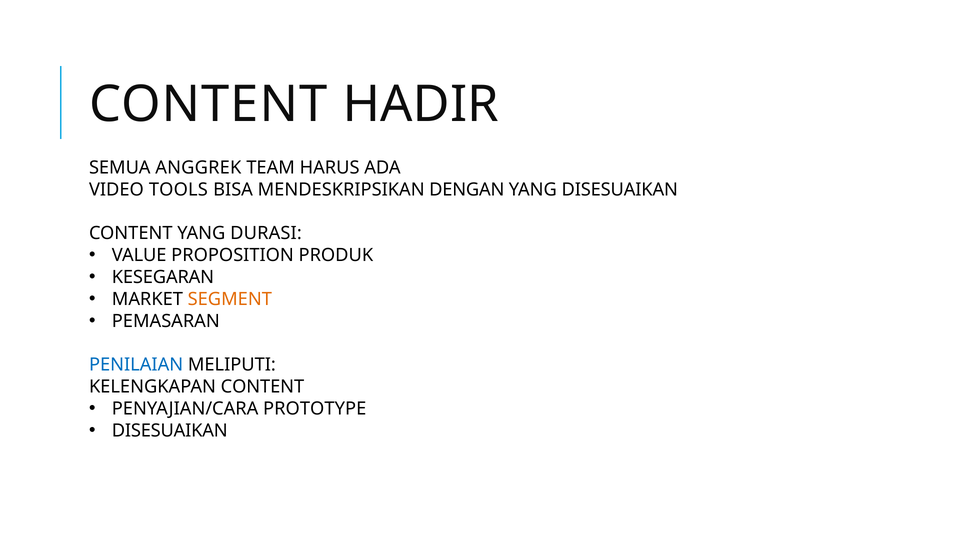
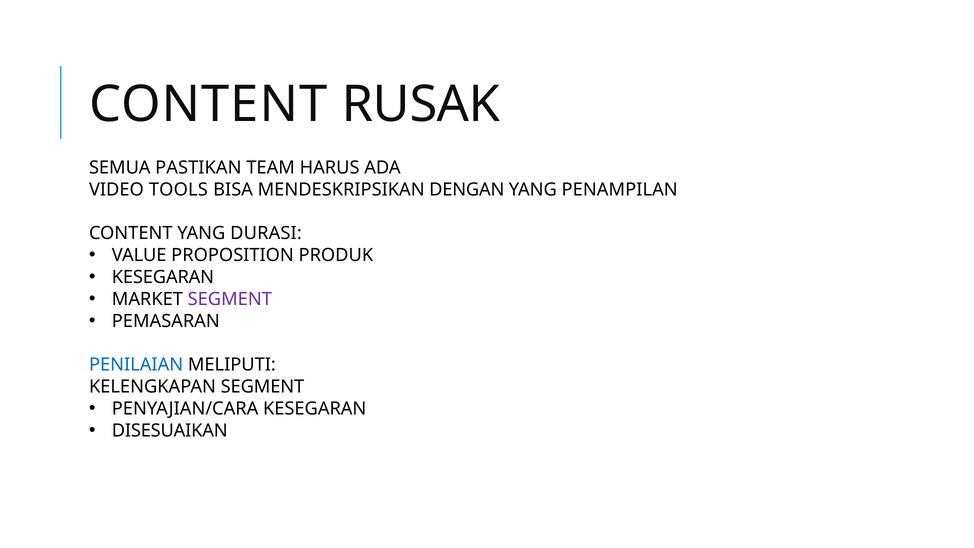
HADIR: HADIR -> RUSAK (421, 105)
ANGGREK: ANGGREK -> PASTIKAN (198, 168)
YANG DISESUAIKAN: DISESUAIKAN -> PENAMPILAN (620, 190)
SEGMENT colour: orange -> purple (230, 299)
KELENGKAPAN CONTENT: CONTENT -> SEGMENT (262, 387)
PENYAJIAN/CARA PROTOTYPE: PROTOTYPE -> KESEGARAN (315, 409)
